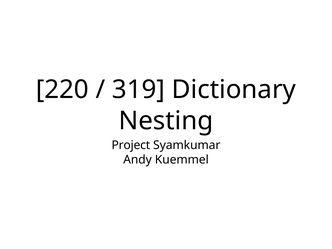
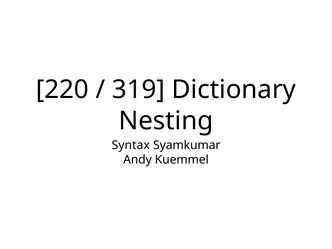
Project: Project -> Syntax (131, 145)
